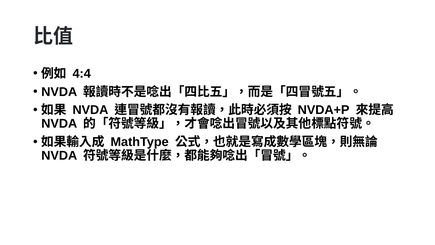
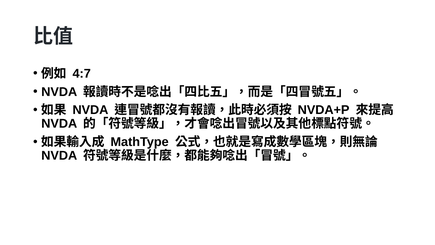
4:4: 4:4 -> 4:7 (82, 74)
